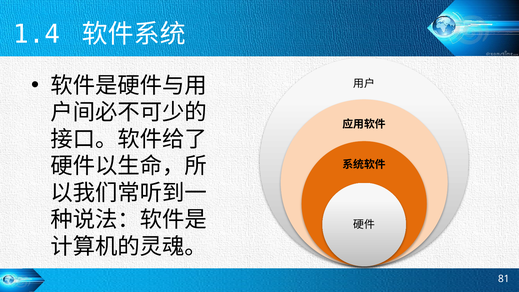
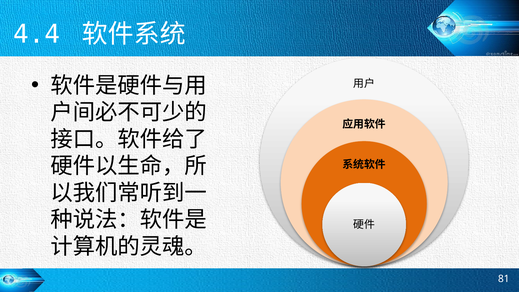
1.4: 1.4 -> 4.4 (37, 34)
